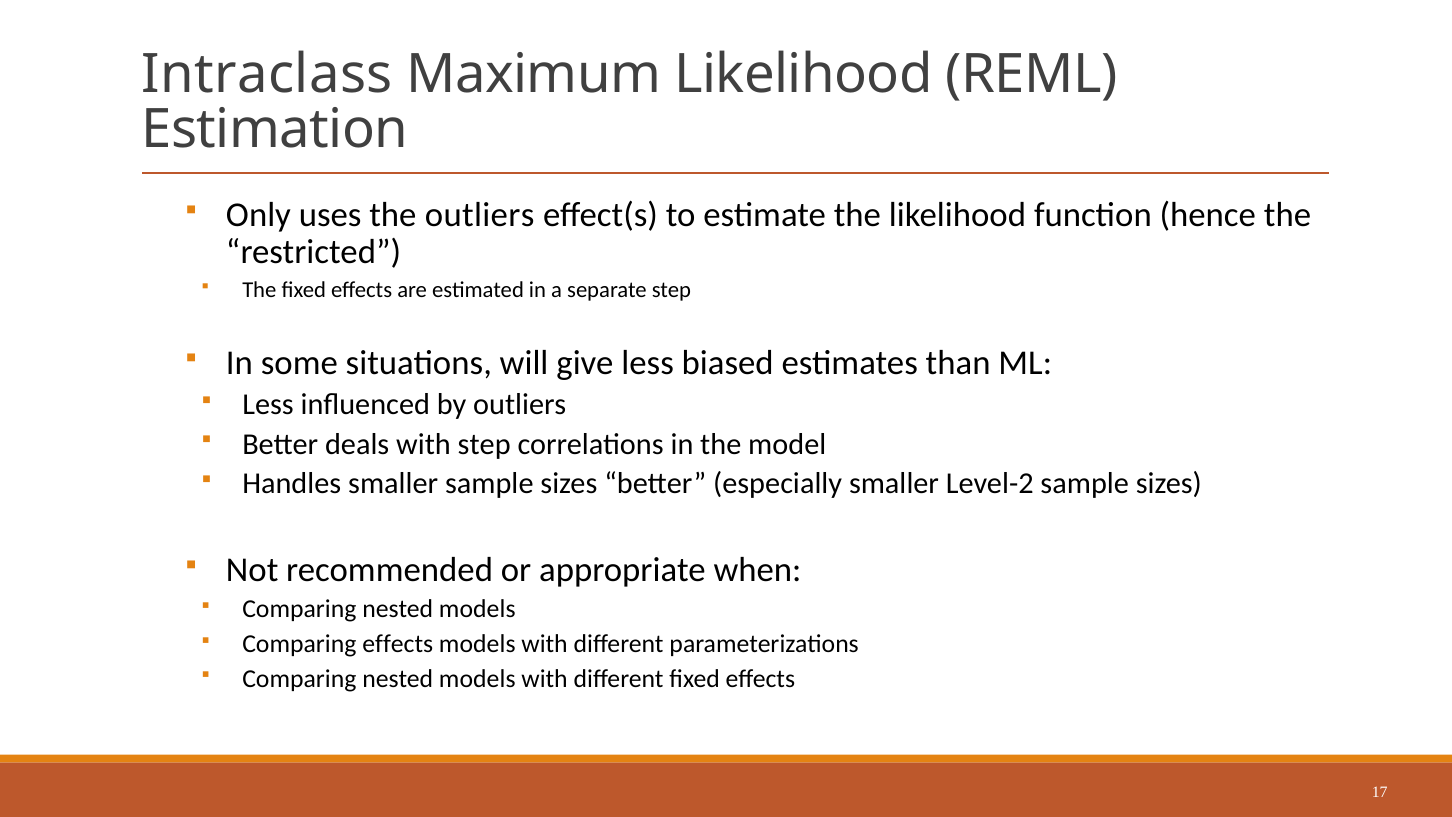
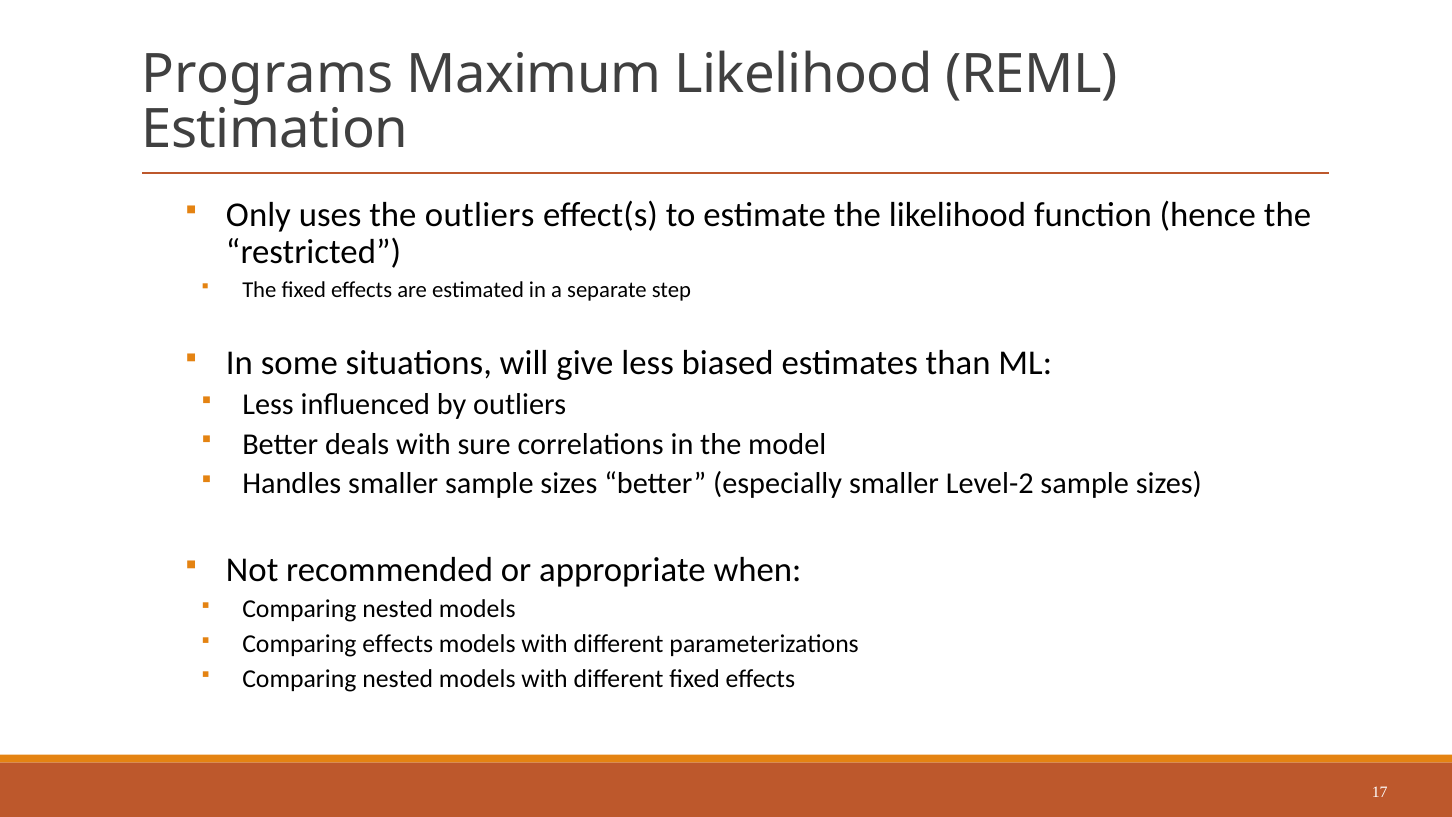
Intraclass: Intraclass -> Programs (267, 74)
with step: step -> sure (484, 444)
